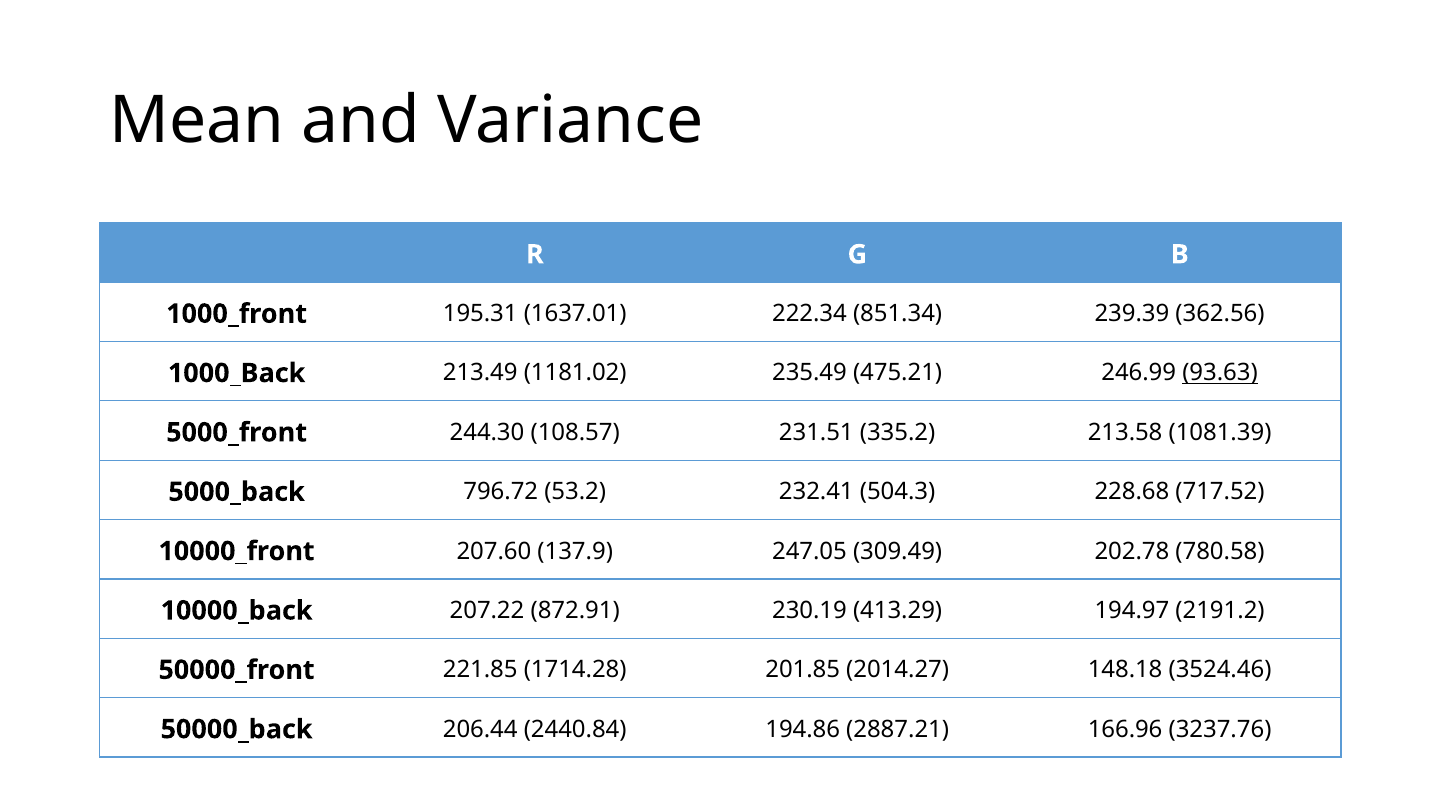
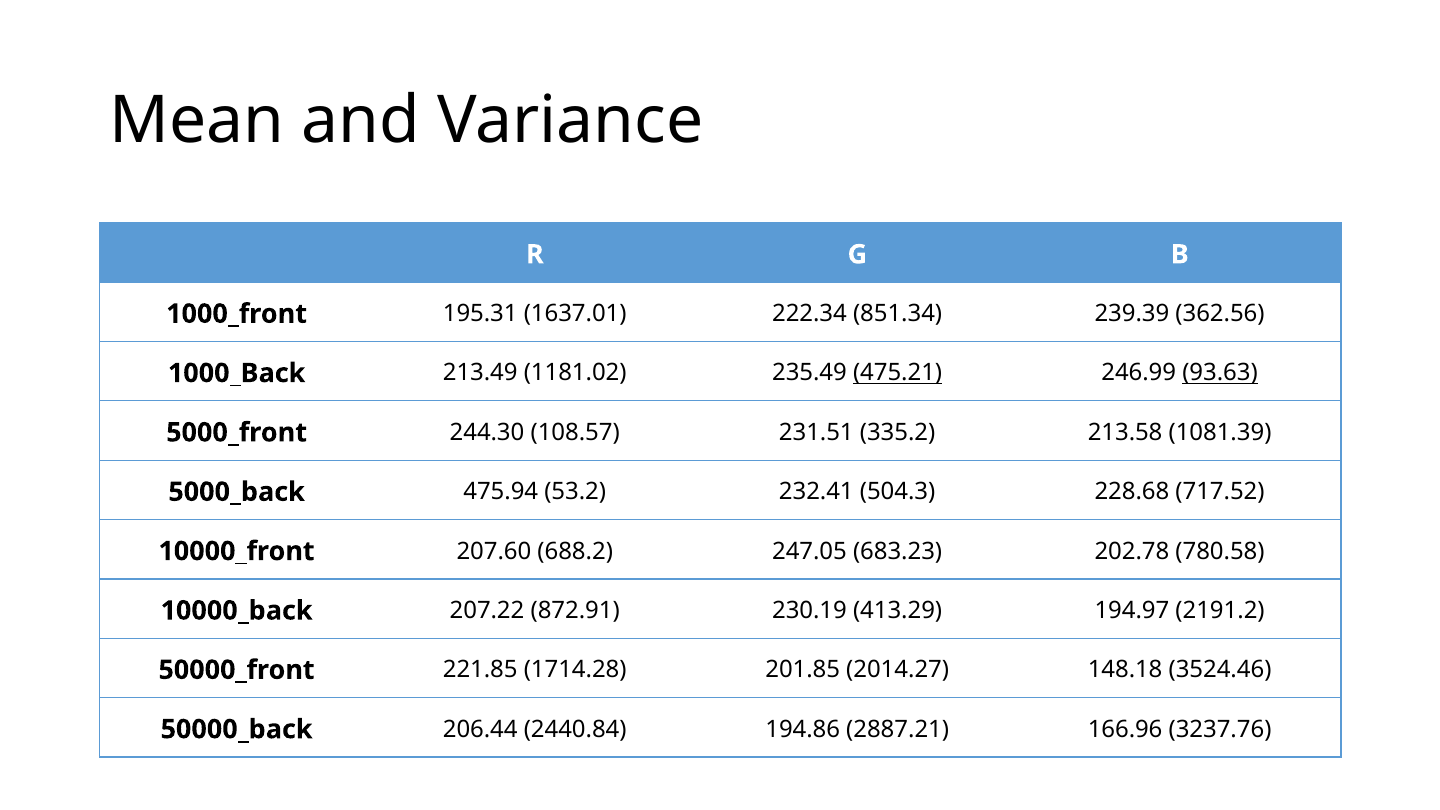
475.21 underline: none -> present (898, 373)
796.72: 796.72 -> 475.94 (501, 492)
137.9: 137.9 -> 688.2 (575, 551)
309.49: 309.49 -> 683.23 (898, 551)
